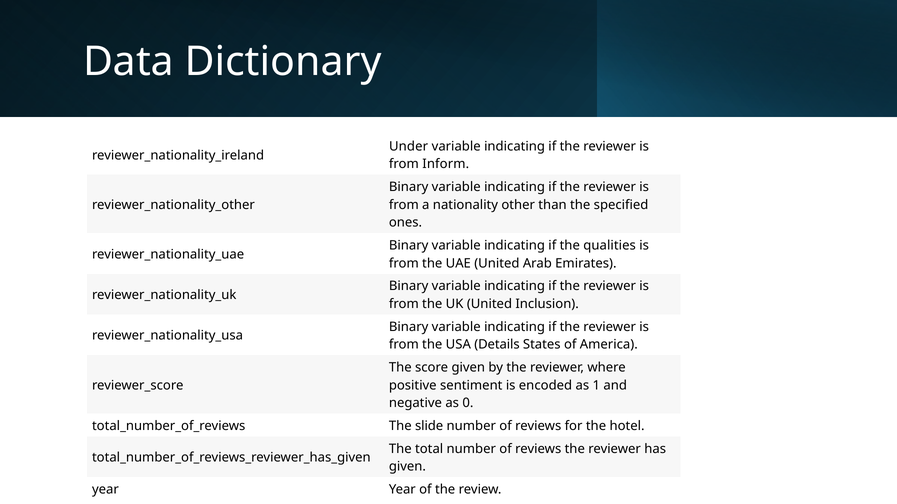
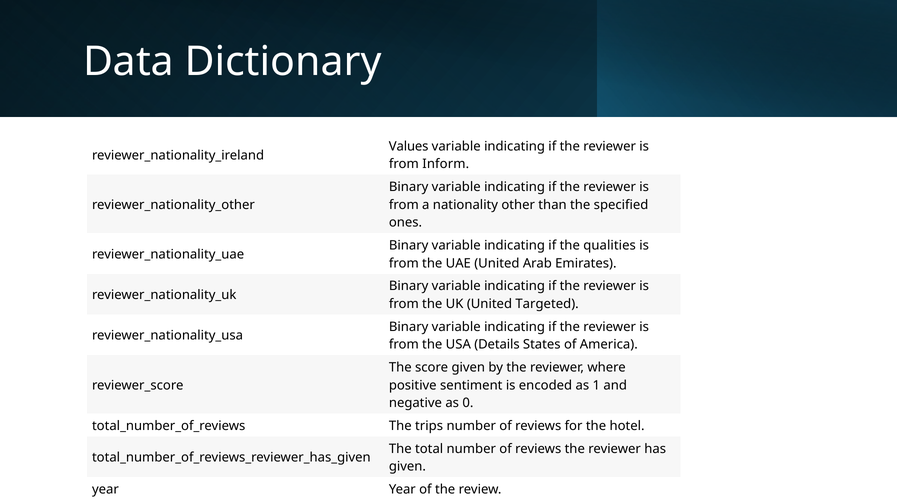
Under: Under -> Values (409, 146)
Inclusion: Inclusion -> Targeted (547, 304)
slide: slide -> trips (429, 426)
